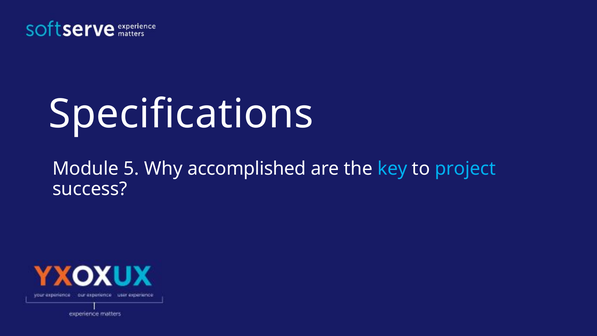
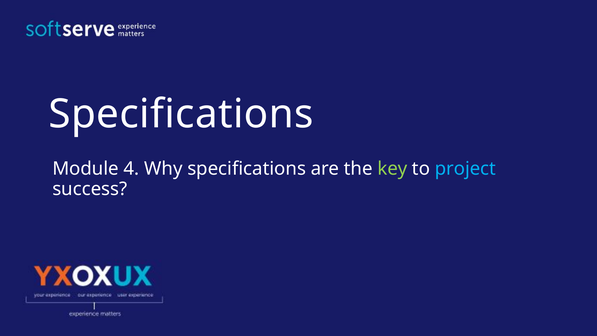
5: 5 -> 4 (131, 169)
Why accomplished: accomplished -> specifications (247, 169)
key colour: light blue -> light green (392, 169)
